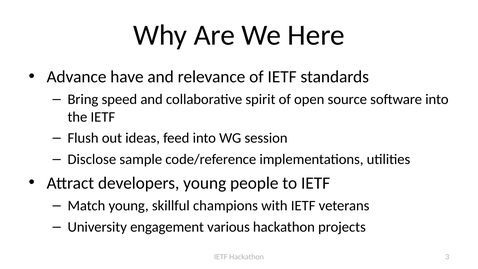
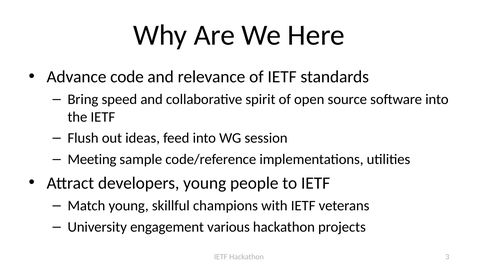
have: have -> code (127, 77)
Disclose: Disclose -> Meeting (92, 159)
